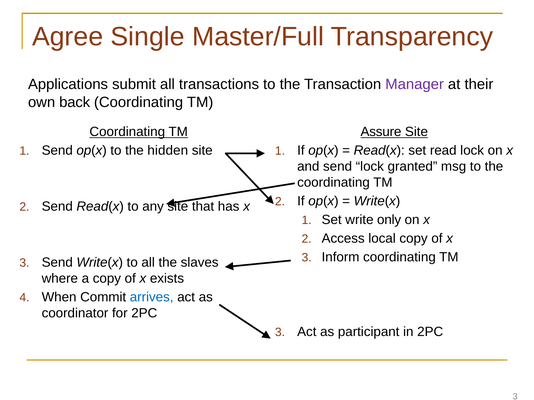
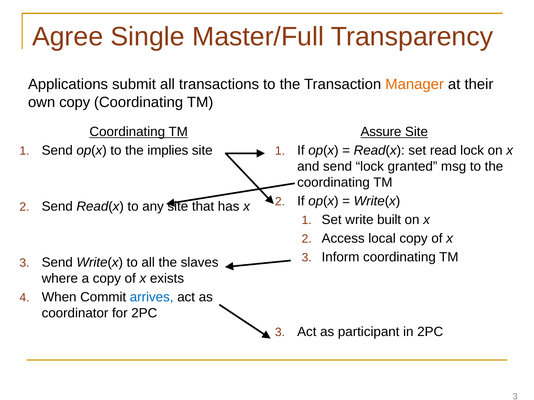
Manager colour: purple -> orange (415, 84)
own back: back -> copy (75, 102)
hidden: hidden -> implies (168, 151)
only: only -> built (389, 220)
